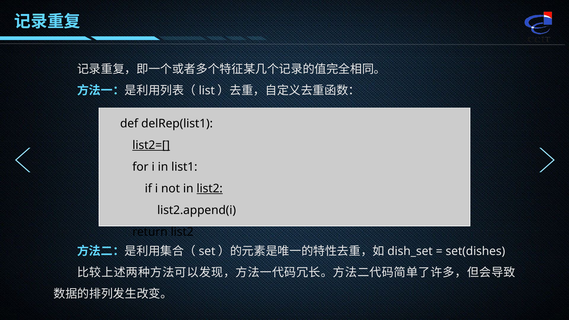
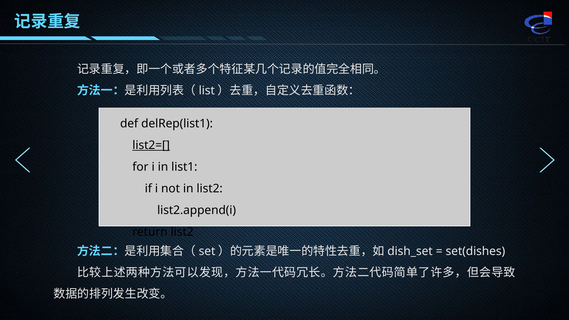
list2 underline: present -> none (210, 189)
